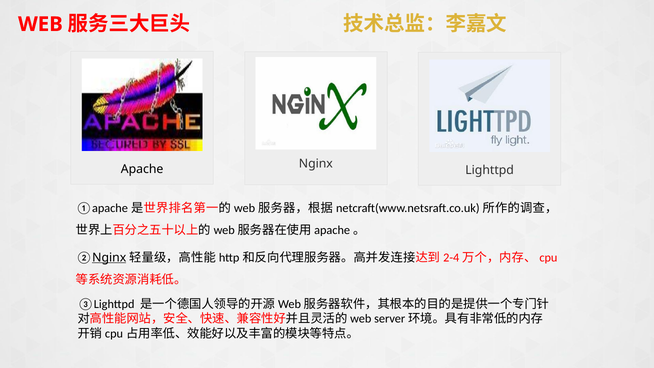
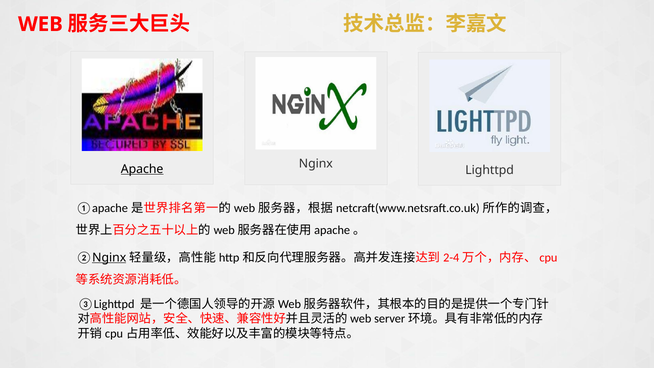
Apache underline: none -> present (142, 169)
